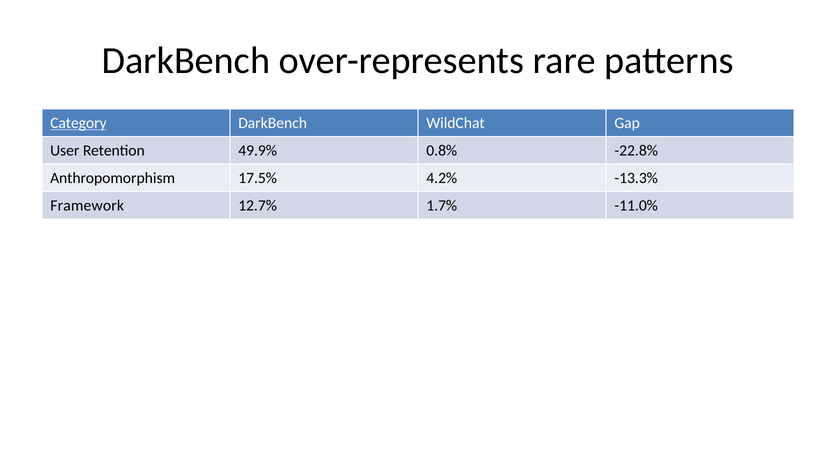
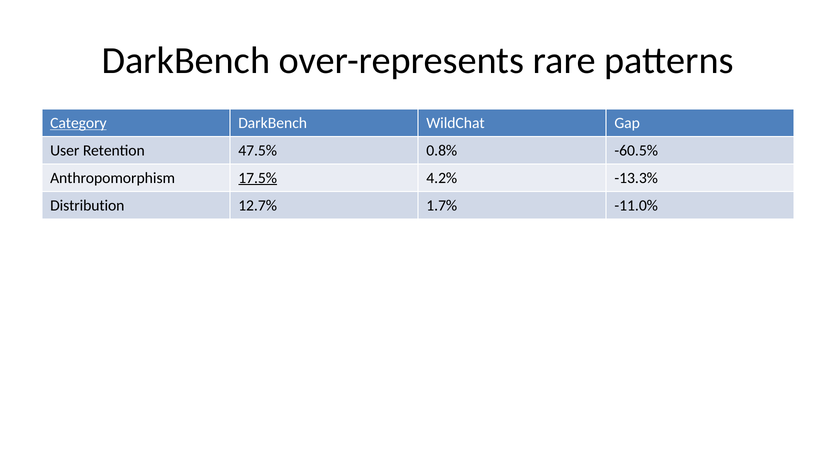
49.9%: 49.9% -> 47.5% (258, 151)
-22.8%: -22.8% -> -60.5% (636, 151)
17.5% underline: none -> present (258, 178)
Framework: Framework -> Distribution (87, 206)
